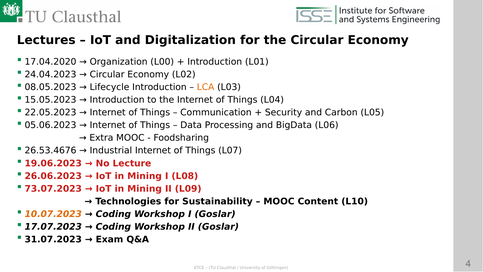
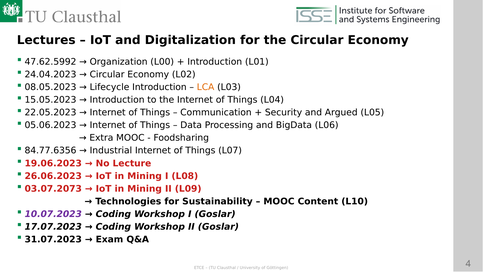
17.04.2020: 17.04.2020 -> 47.62.5992 (50, 62)
Carbon: Carbon -> Argued (341, 112)
26.53.4676: 26.53.4676 -> 84.77.6356 (50, 150)
73.07.2023: 73.07.2023 -> 03.07.2073 (53, 189)
10.07.2023 colour: orange -> purple (53, 214)
